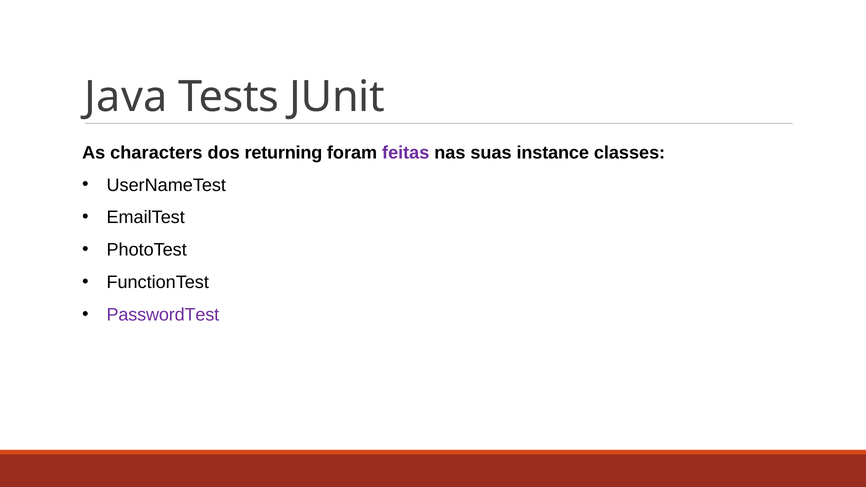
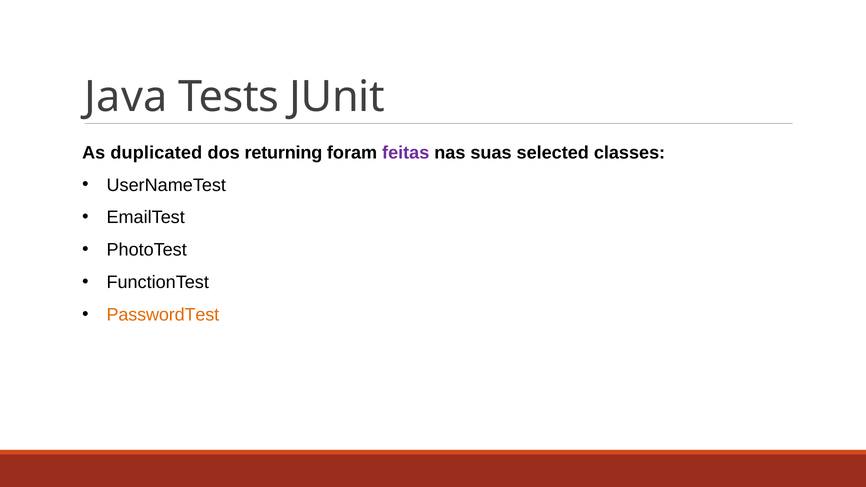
characters: characters -> duplicated (156, 153)
instance: instance -> selected (553, 153)
PasswordTest colour: purple -> orange (163, 315)
